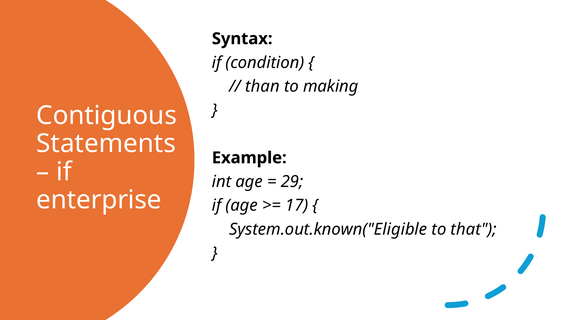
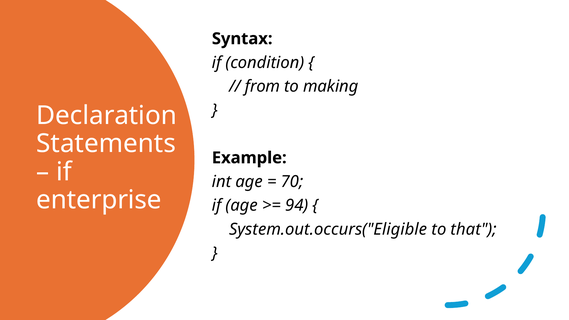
than: than -> from (263, 86)
Contiguous: Contiguous -> Declaration (107, 115)
29: 29 -> 70 (292, 182)
17: 17 -> 94 (297, 205)
System.out.known("Eligible: System.out.known("Eligible -> System.out.occurs("Eligible (328, 229)
